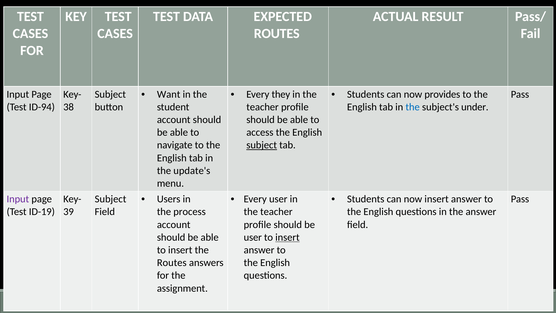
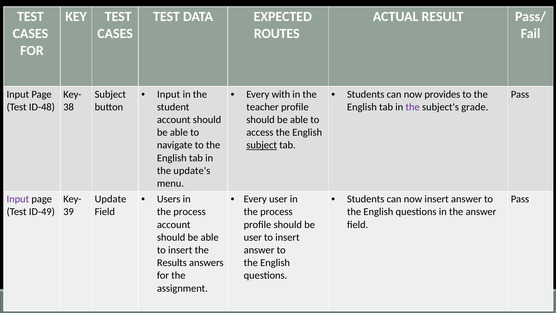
Want: Want -> Input (169, 94)
they: they -> with (281, 94)
ID-94: ID-94 -> ID-48 (42, 107)
the colour: blue -> purple (413, 107)
under: under -> grade (475, 107)
Subject: Subject -> Update (111, 199)
ID-19: ID-19 -> ID-49 (42, 212)
teacher: teacher -> process (276, 212)
insert underline: present -> none (287, 237)
Routes: Routes -> Results (172, 263)
